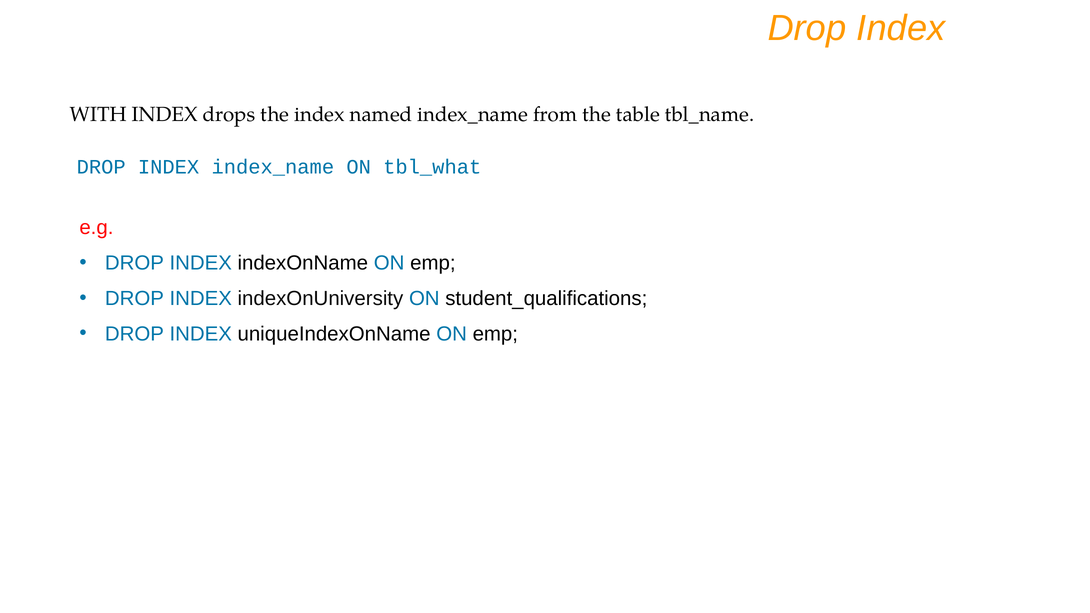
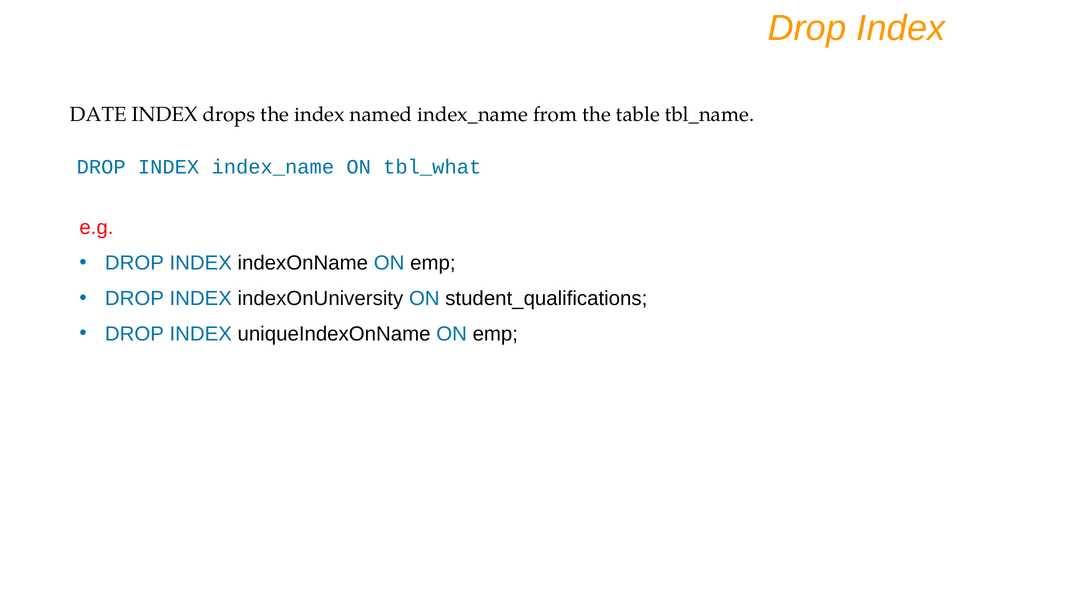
WITH: WITH -> DATE (98, 114)
